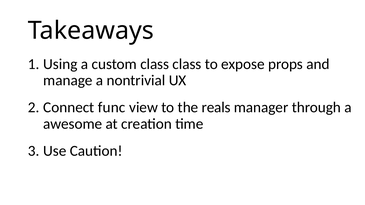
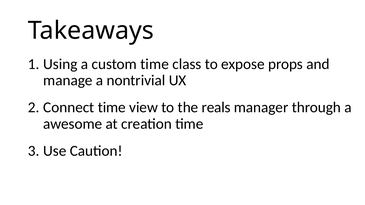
custom class: class -> time (155, 64)
Connect func: func -> time (112, 108)
